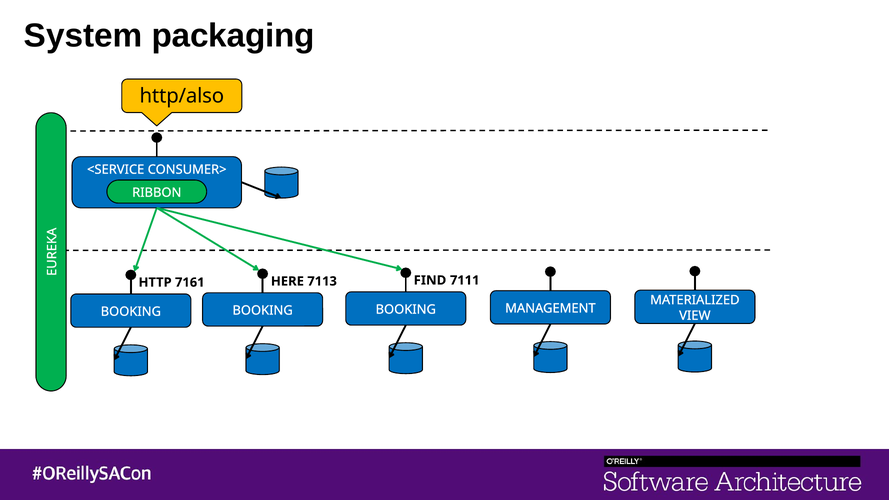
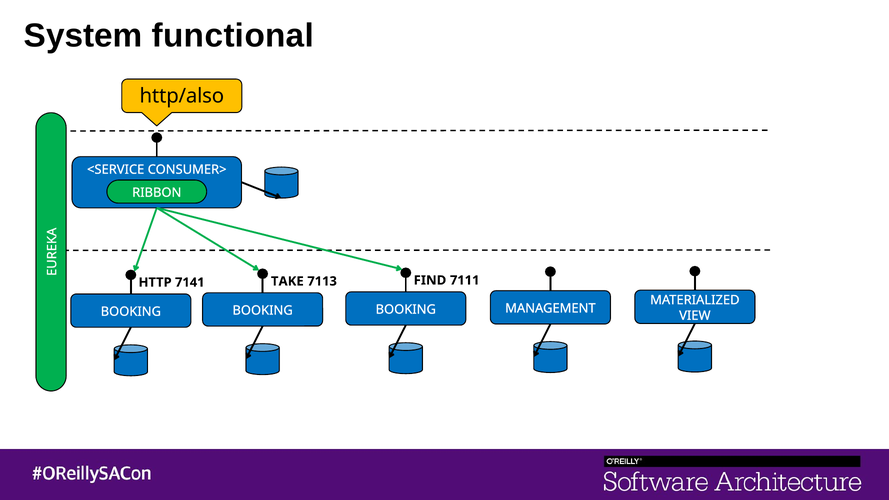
packaging: packaging -> functional (233, 36)
HERE: HERE -> TAKE (287, 281)
7161: 7161 -> 7141 (190, 282)
